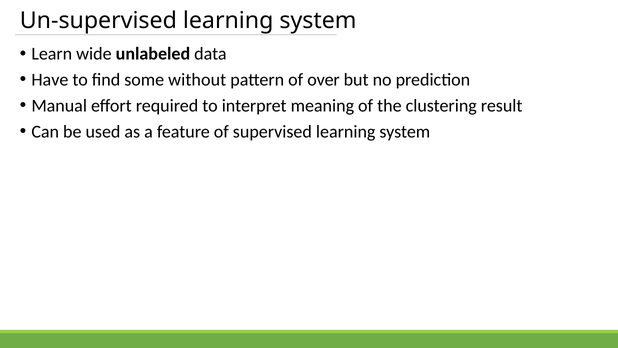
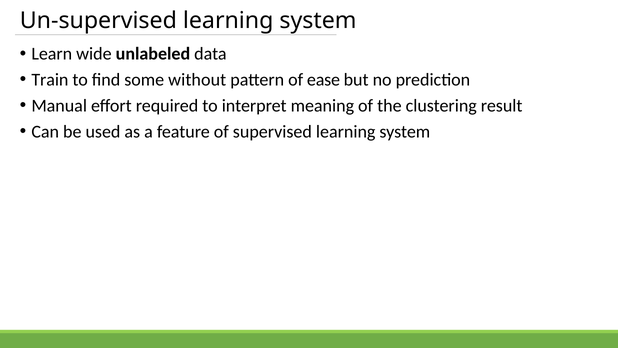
Have: Have -> Train (50, 80)
over: over -> ease (324, 80)
